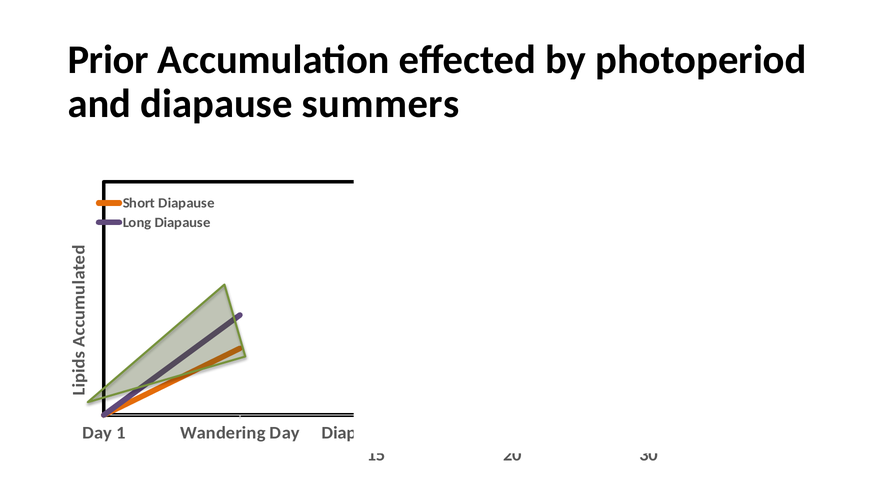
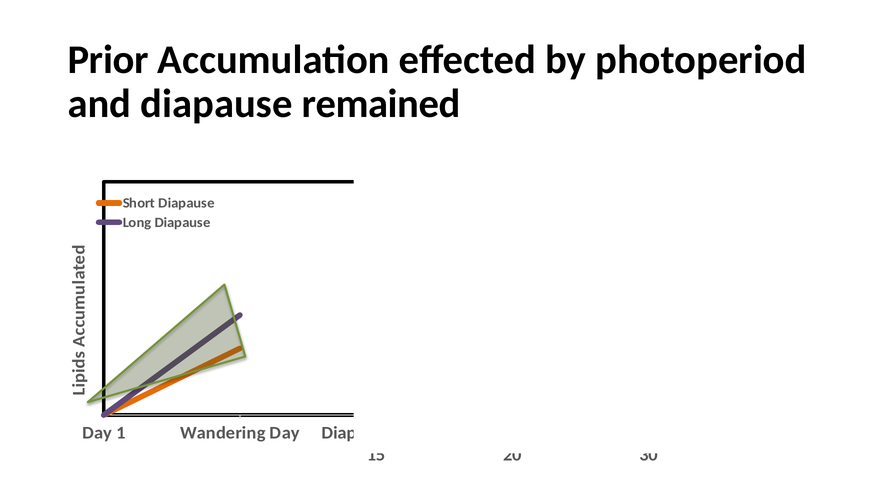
summers: summers -> remained (381, 104)
